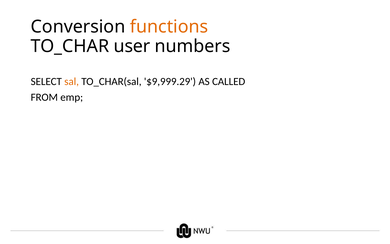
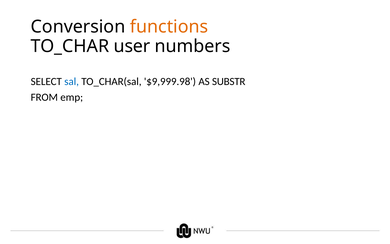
sal colour: orange -> blue (72, 81)
$9,999.29: $9,999.29 -> $9,999.98 (170, 81)
CALLED: CALLED -> SUBSTR (229, 81)
